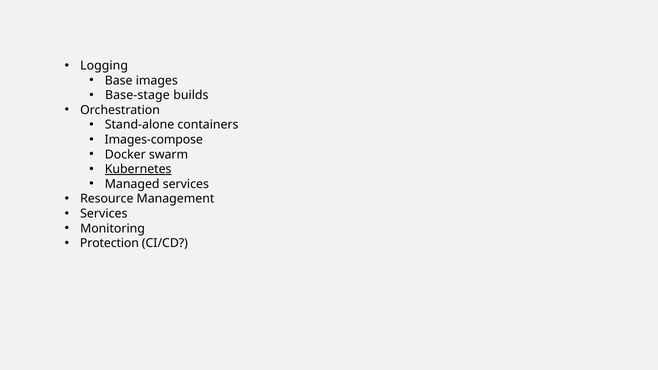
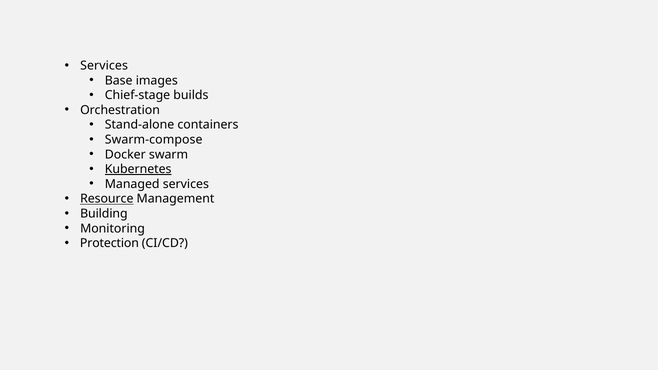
Logging: Logging -> Services (104, 66)
Base-stage: Base-stage -> Chief-stage (137, 95)
Images-compose: Images-compose -> Swarm-compose (154, 140)
Resource underline: none -> present (107, 199)
Services: Services -> Building (104, 214)
